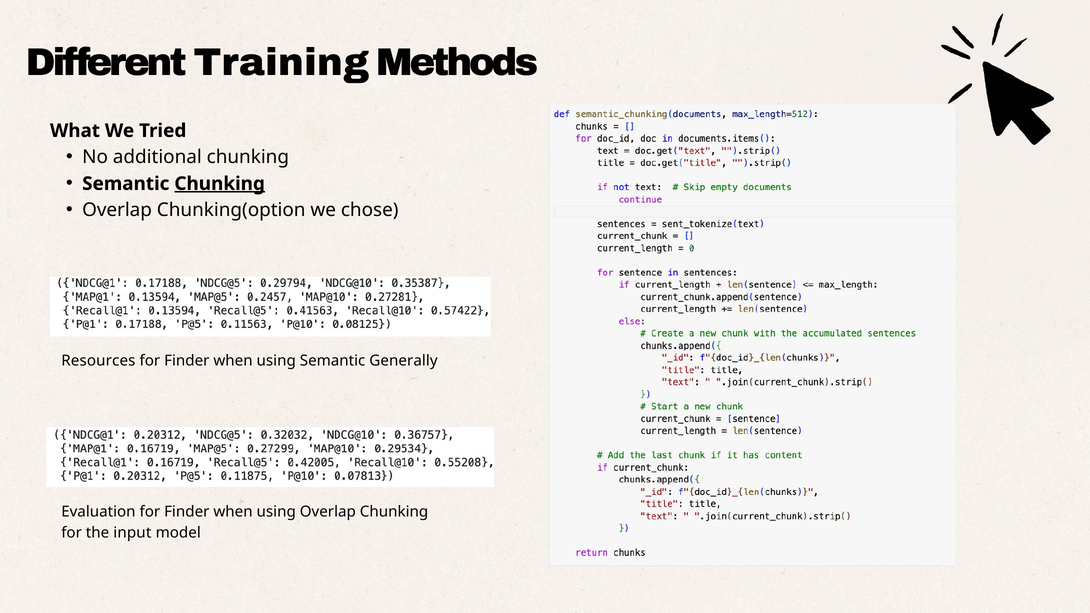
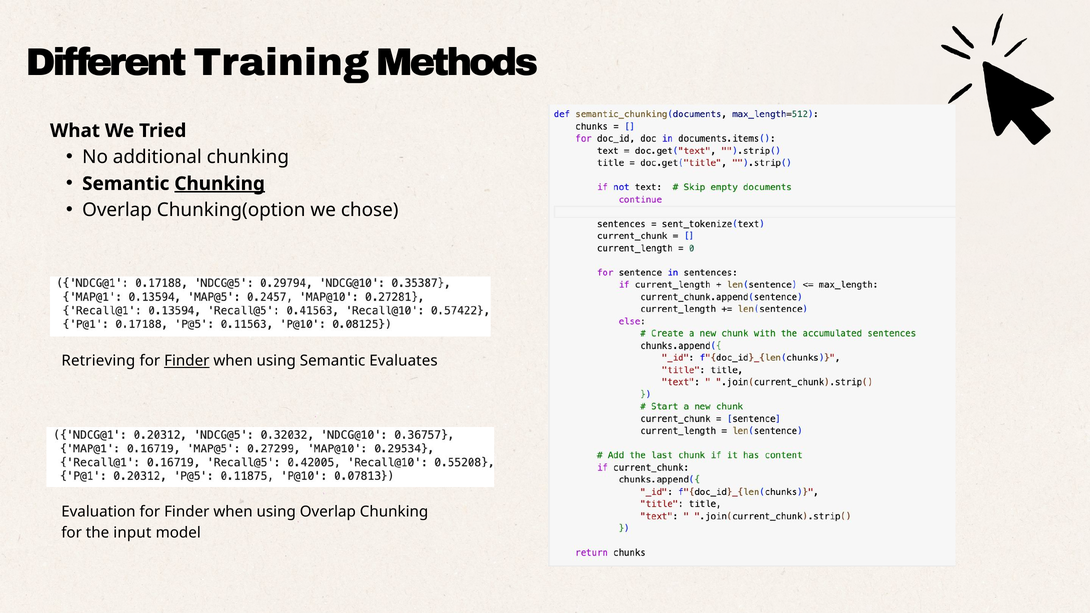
Resources: Resources -> Retrieving (98, 361)
Finder underline: none -> present (187, 361)
Generally: Generally -> Evaluates (403, 361)
